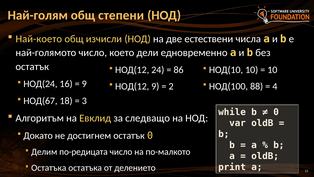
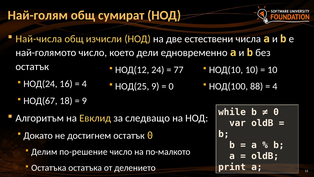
степени: степени -> сумират (121, 15)
Най-което: Най-което -> Най-числа (39, 39)
86: 86 -> 77 (179, 70)
9: 9 -> 4 (84, 84)
НОД(12: НОД(12 -> НОД(25 (132, 86)
2: 2 -> 0 (171, 86)
3: 3 -> 9 (84, 101)
по-редицата: по-редицата -> по-решение (83, 152)
